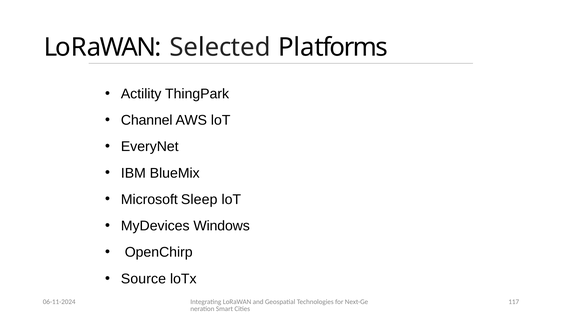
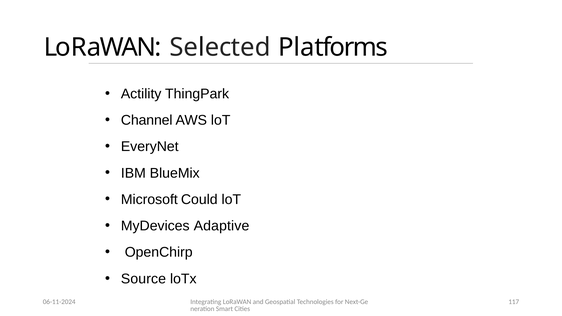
Sleep: Sleep -> Could (199, 200)
Windows: Windows -> Adaptive (221, 226)
